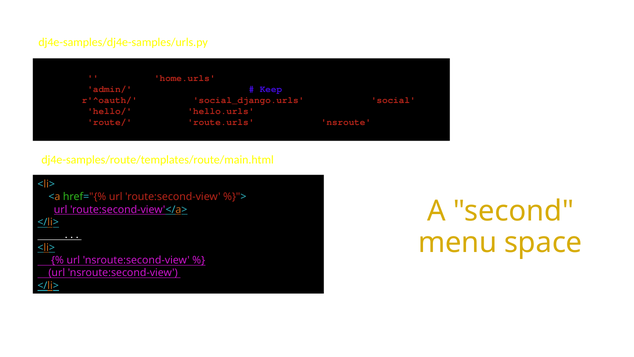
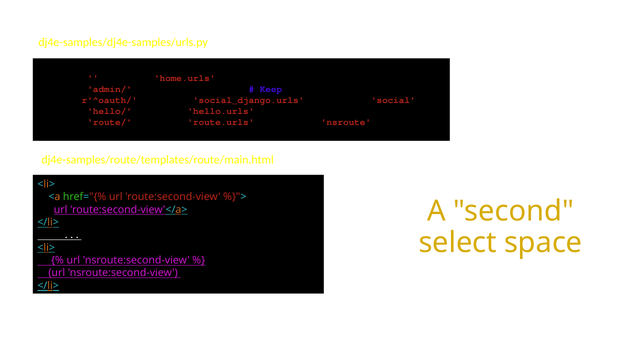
menu: menu -> select (458, 242)
